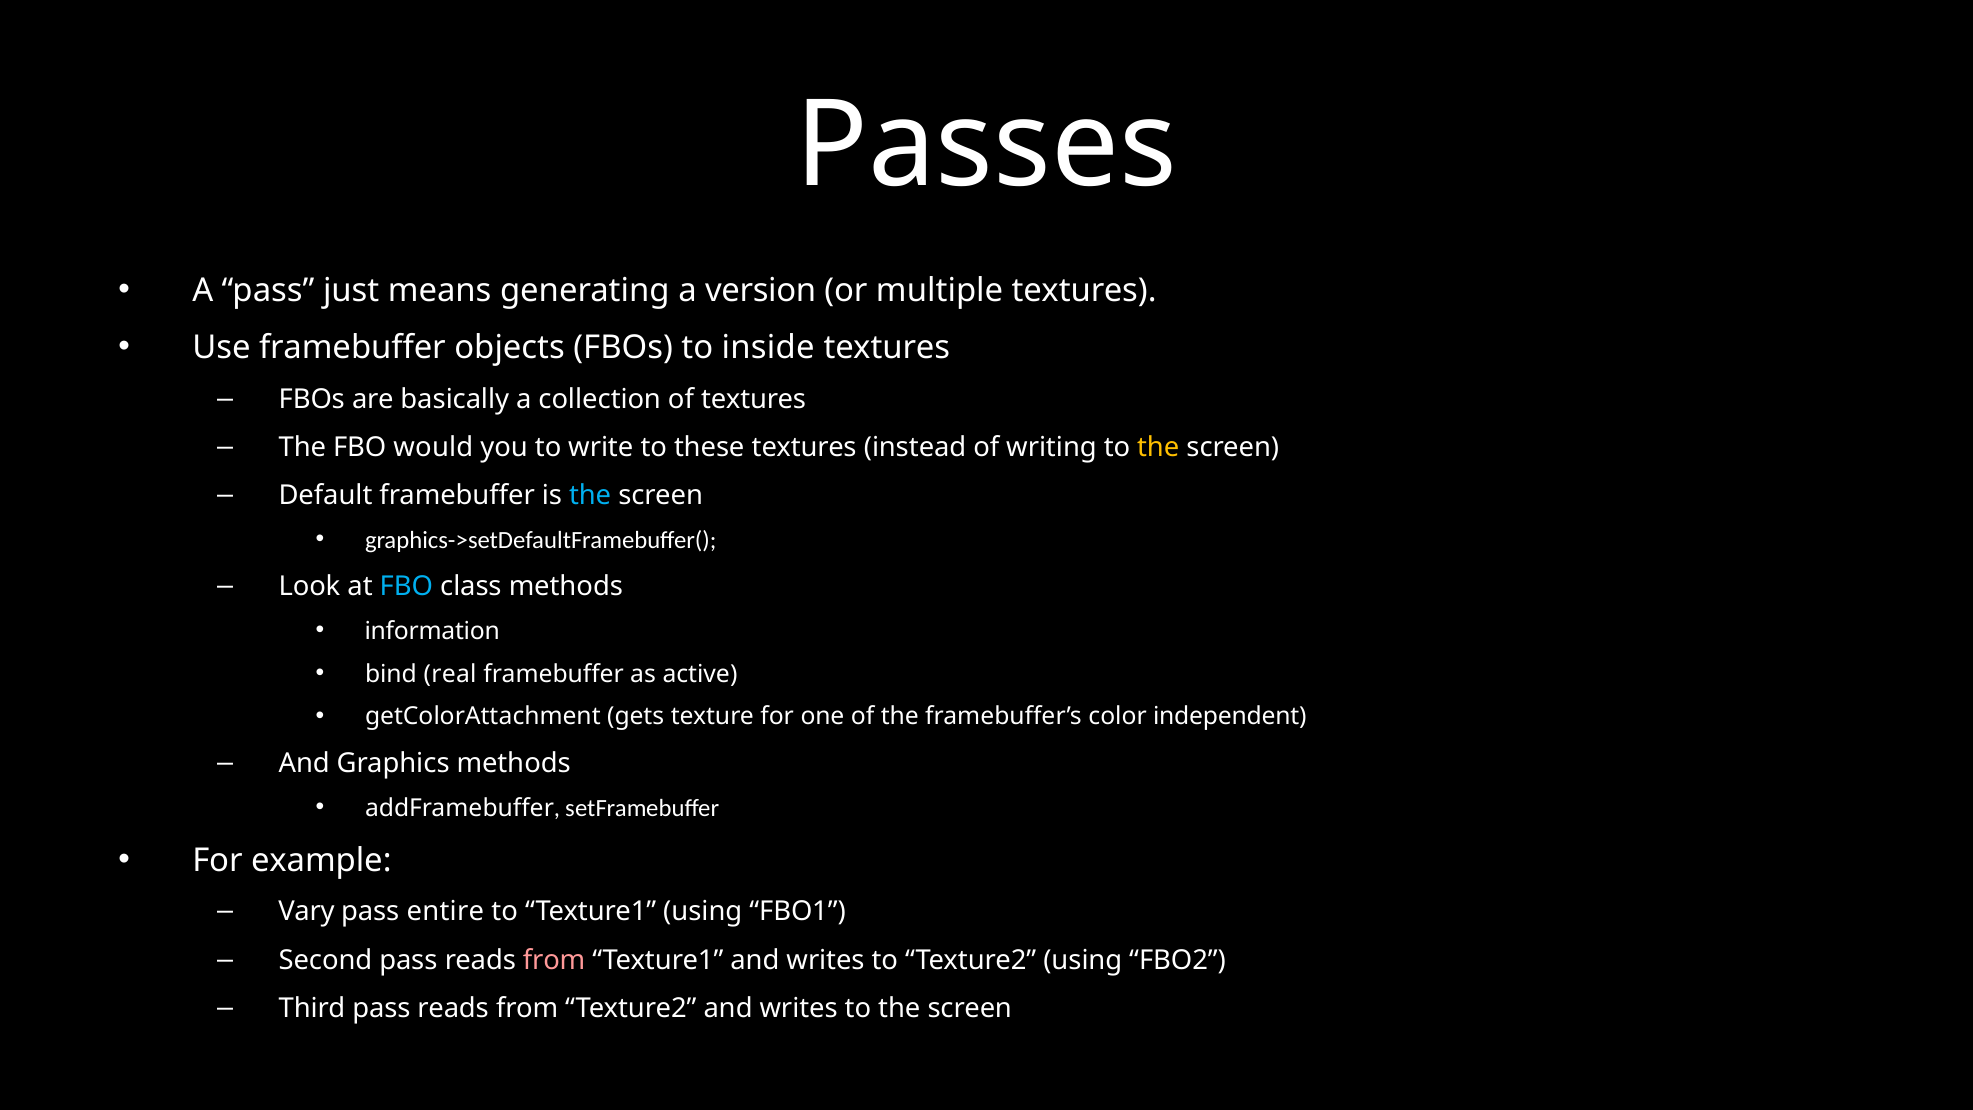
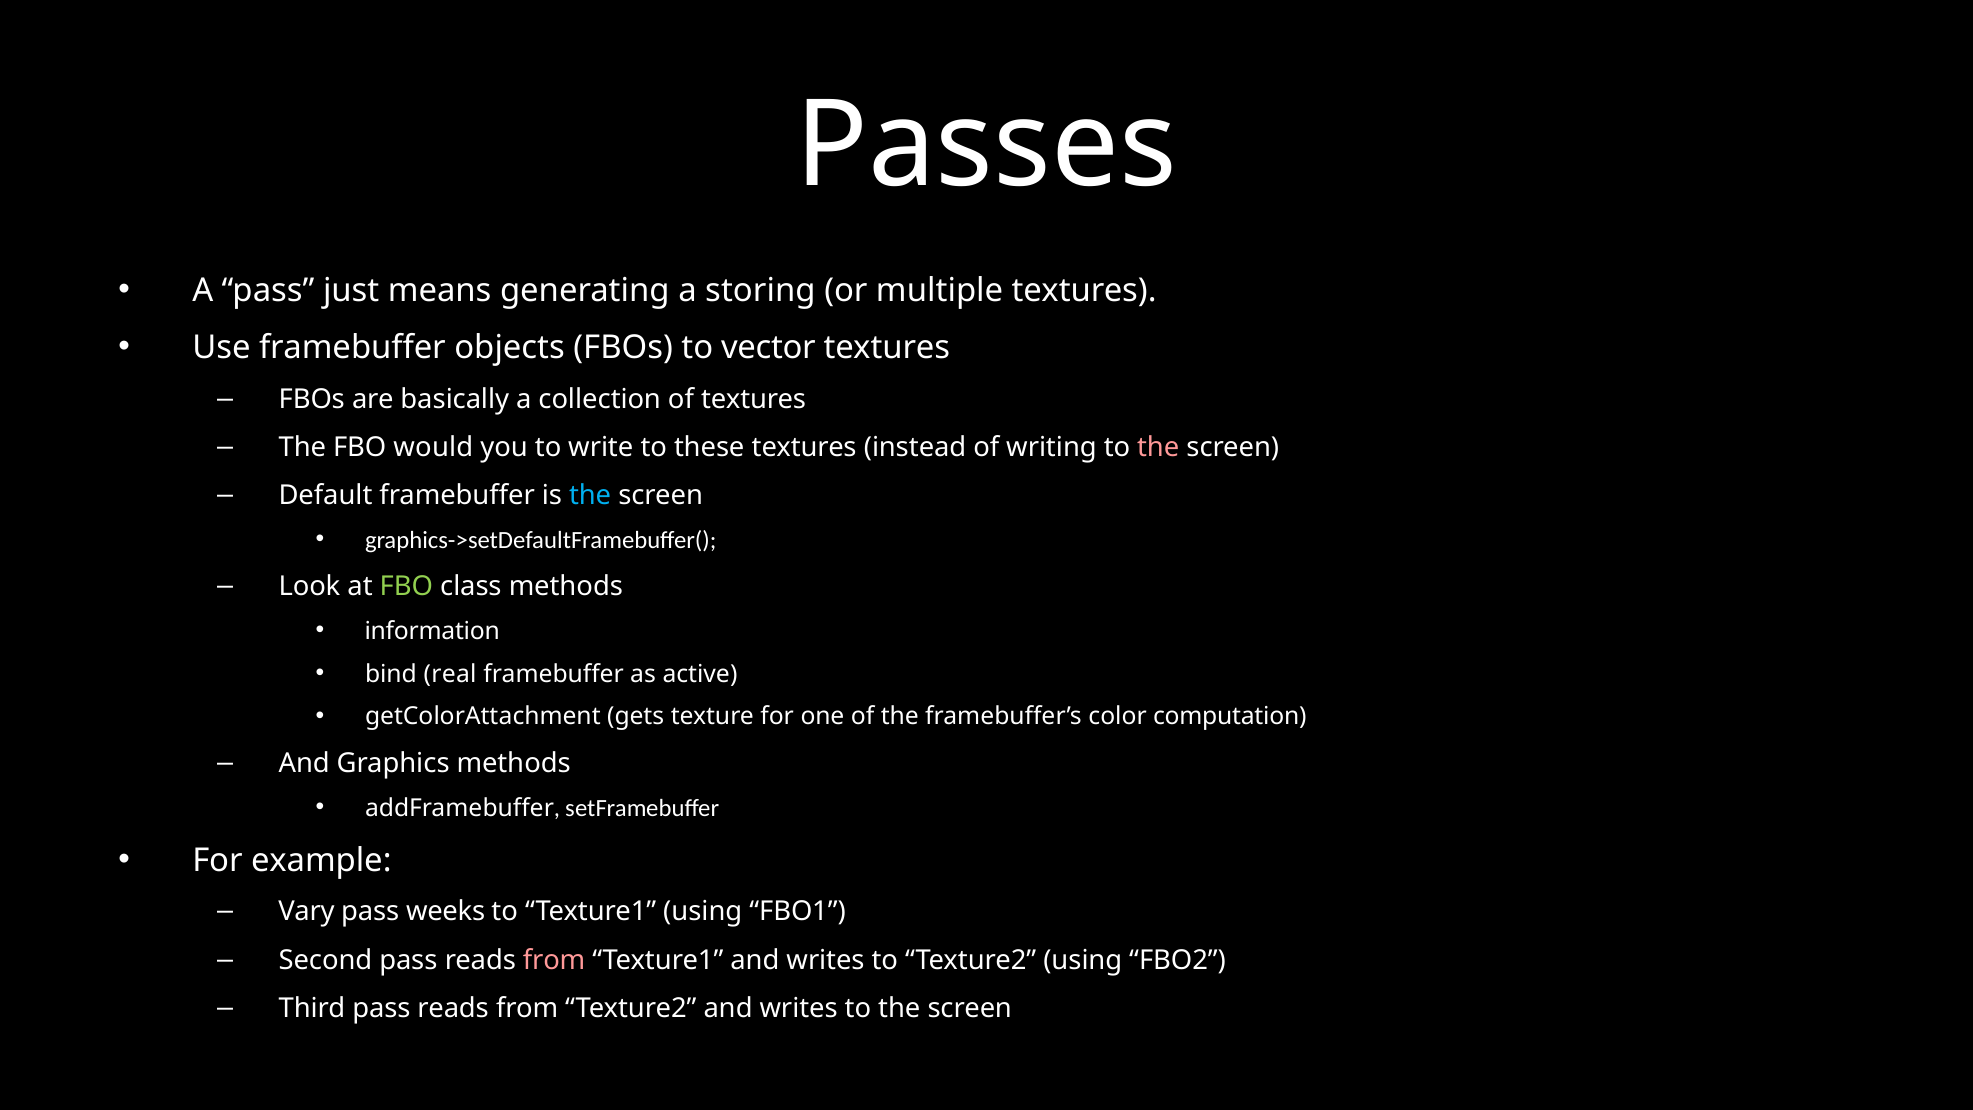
version: version -> storing (760, 291)
inside: inside -> vector (768, 348)
the colour: yellow -> pink (1158, 447)
FBO colour: light blue -> light green (406, 587)
independent: independent -> computation (1230, 717)
entire: entire -> weeks (446, 912)
